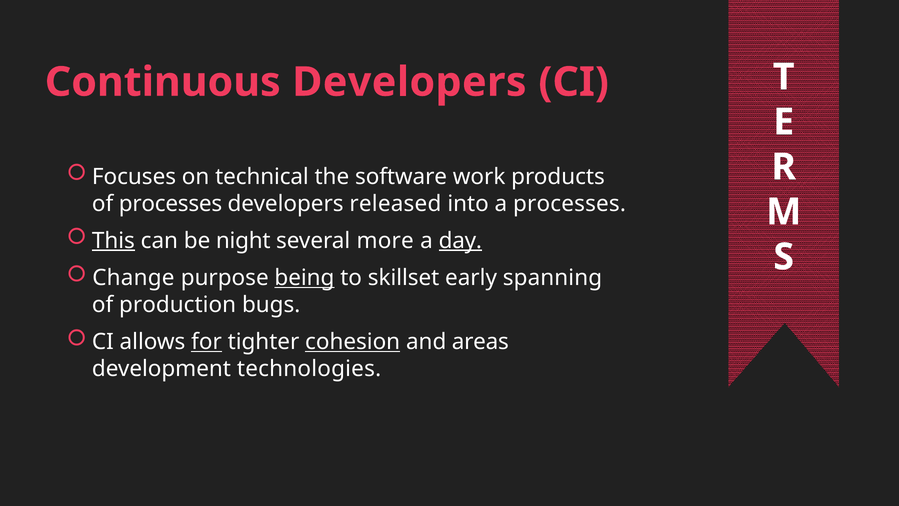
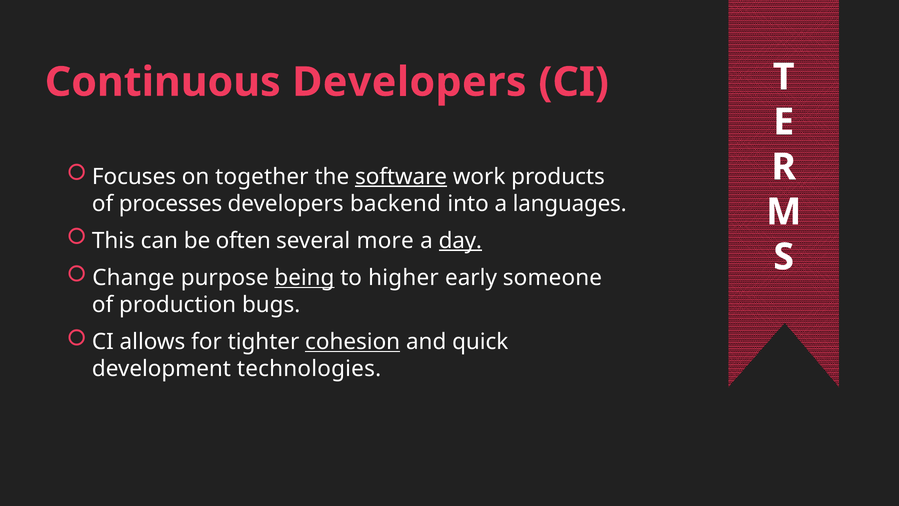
technical: technical -> together (262, 176)
software underline: none -> present (401, 176)
released: released -> backend (395, 203)
a processes: processes -> languages (570, 203)
This underline: present -> none (113, 241)
night: night -> often (243, 241)
skillset: skillset -> higher (403, 278)
spanning: spanning -> someone (552, 278)
for underline: present -> none (207, 342)
areas: areas -> quick (480, 342)
